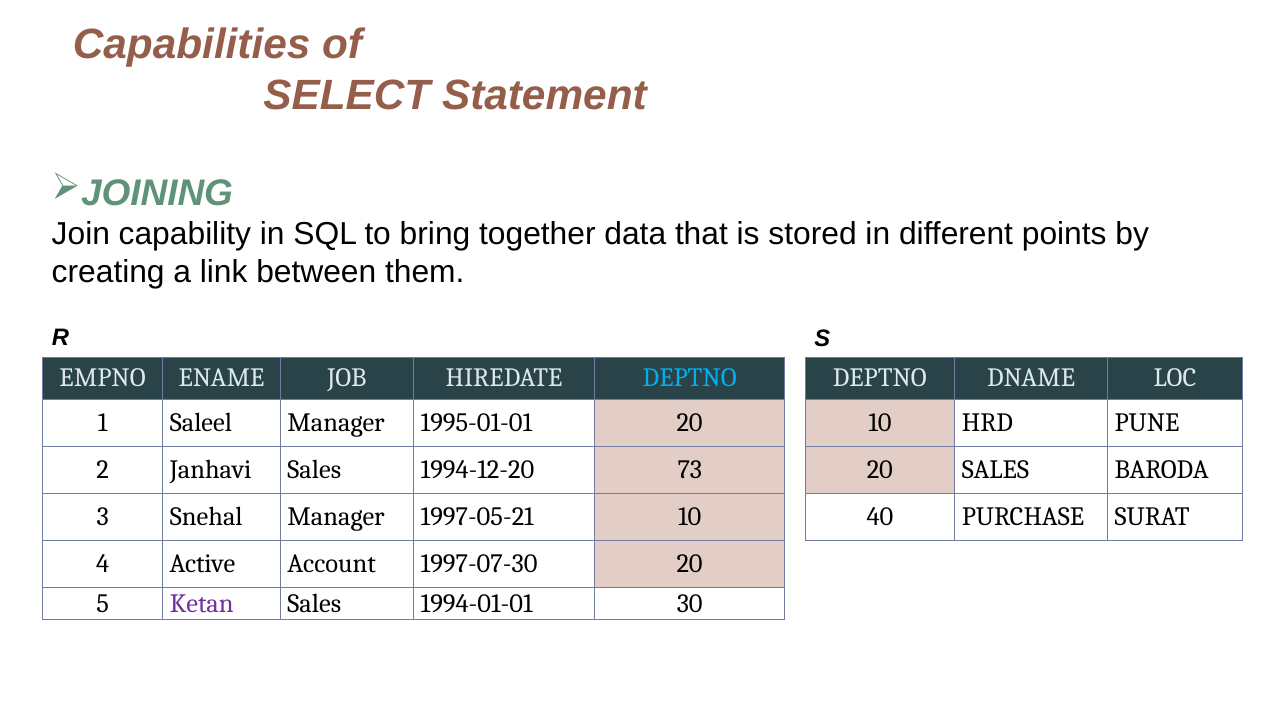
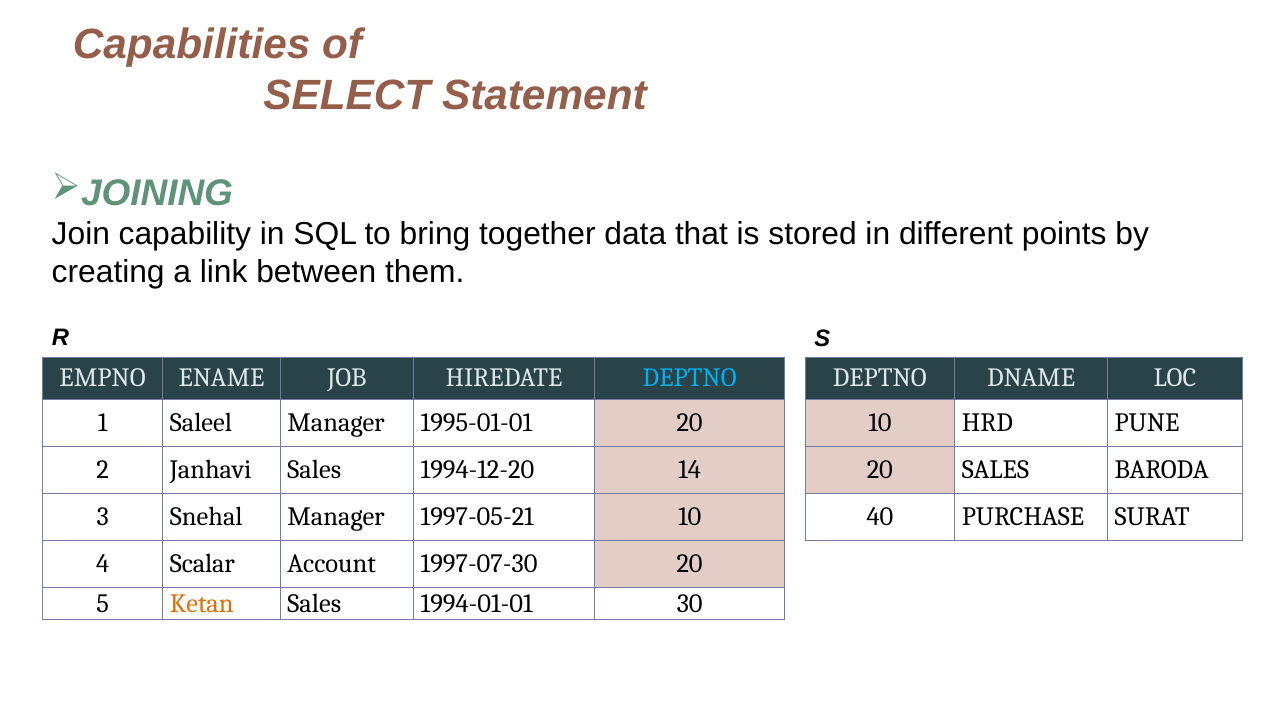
73: 73 -> 14 (690, 470)
Active: Active -> Scalar (202, 564)
Ketan colour: purple -> orange (202, 604)
